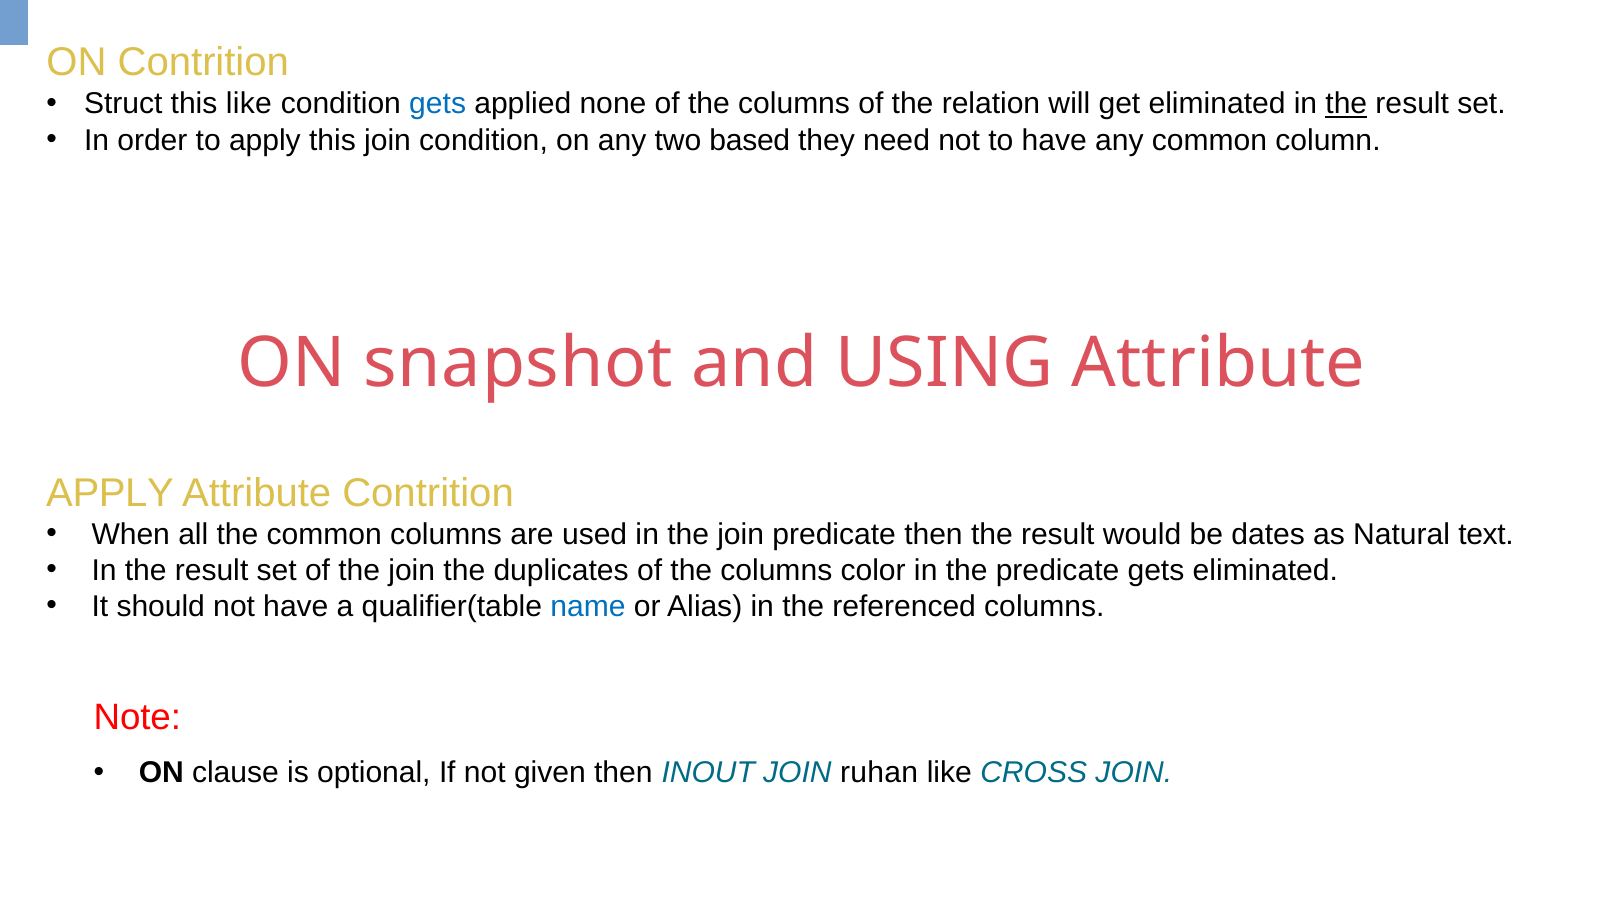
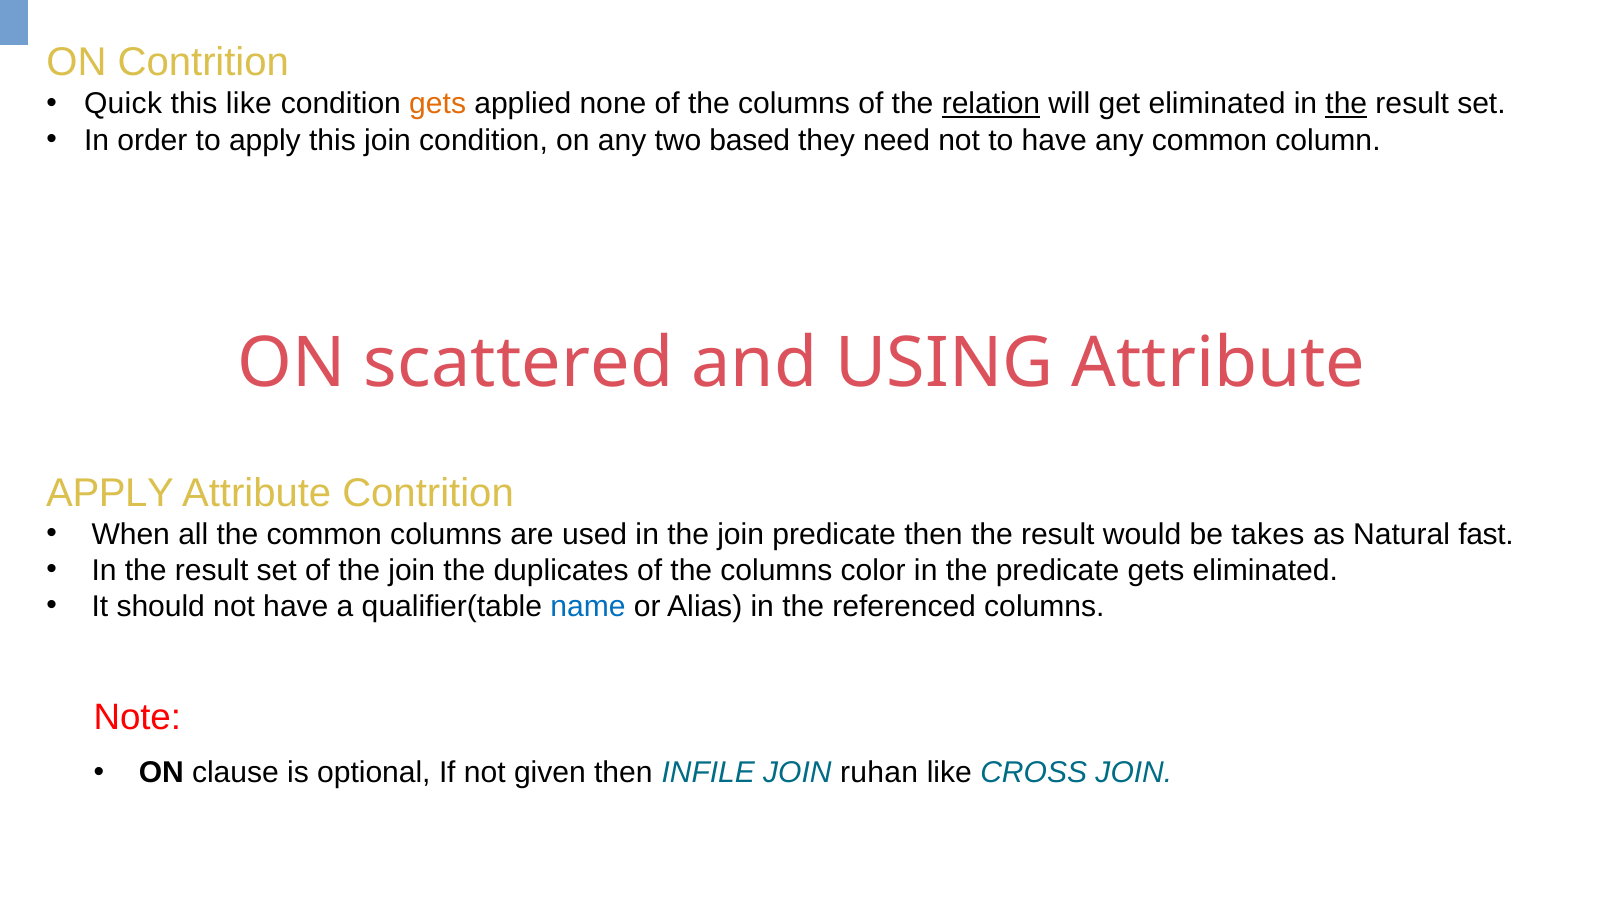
Struct: Struct -> Quick (123, 104)
gets colour: blue -> orange (438, 104)
relation underline: none -> present (991, 104)
snapshot: snapshot -> scattered (518, 363)
dates: dates -> takes (1268, 535)
text: text -> fast (1486, 535)
INOUT: INOUT -> INFILE (708, 774)
